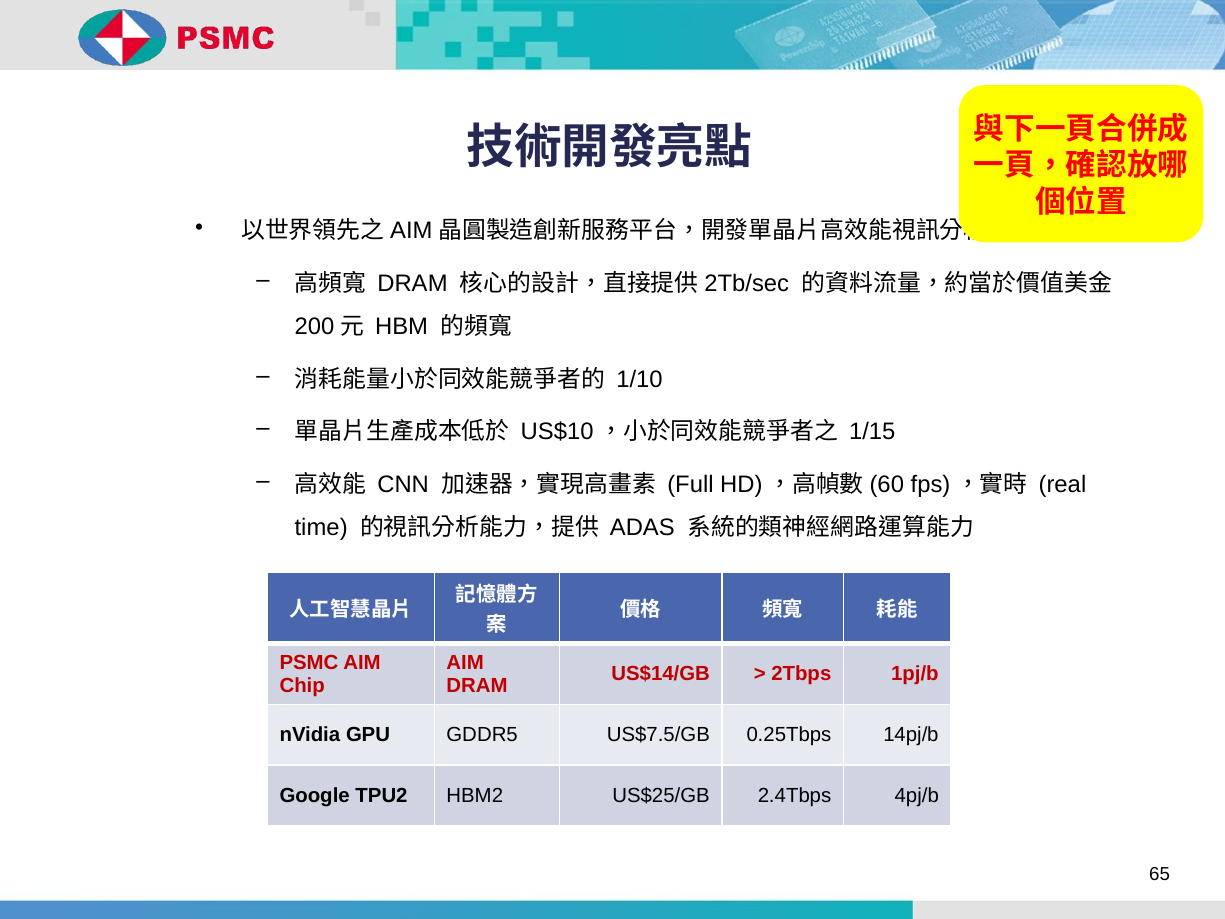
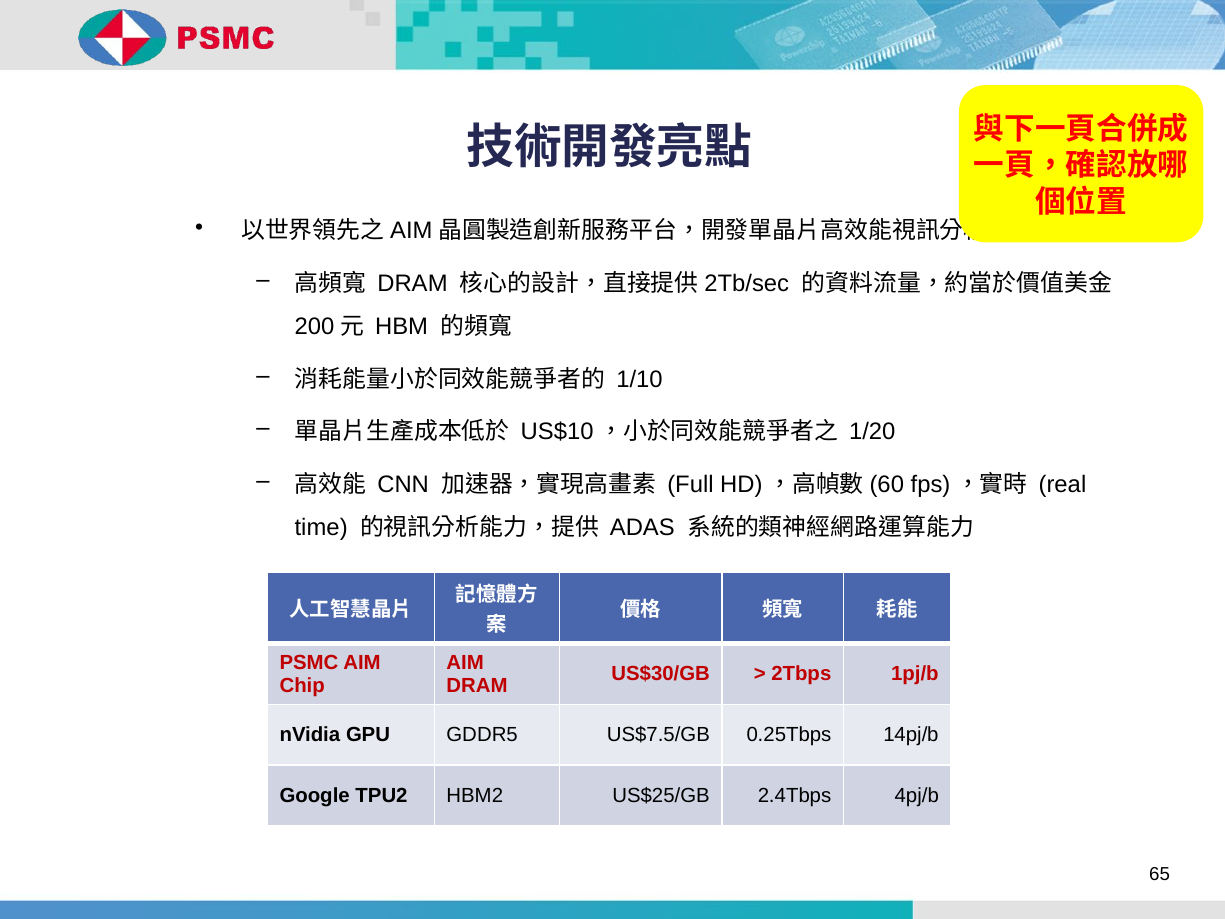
1/15: 1/15 -> 1/20 (872, 432)
US$14/GB: US$14/GB -> US$30/GB (661, 674)
